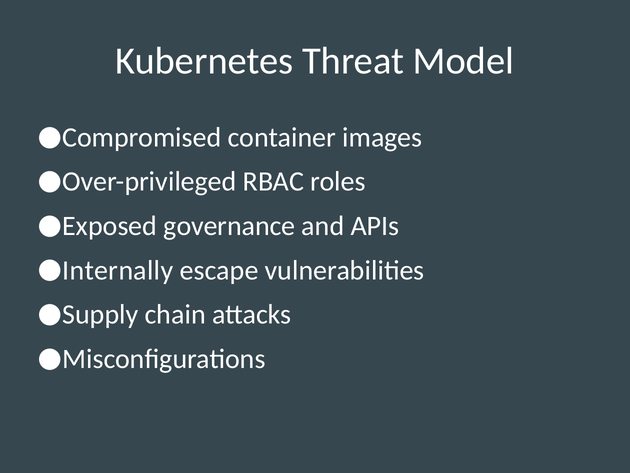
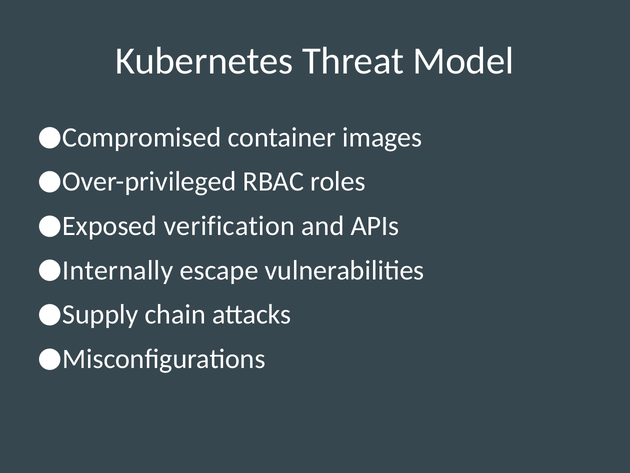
governance: governance -> verification (229, 226)
